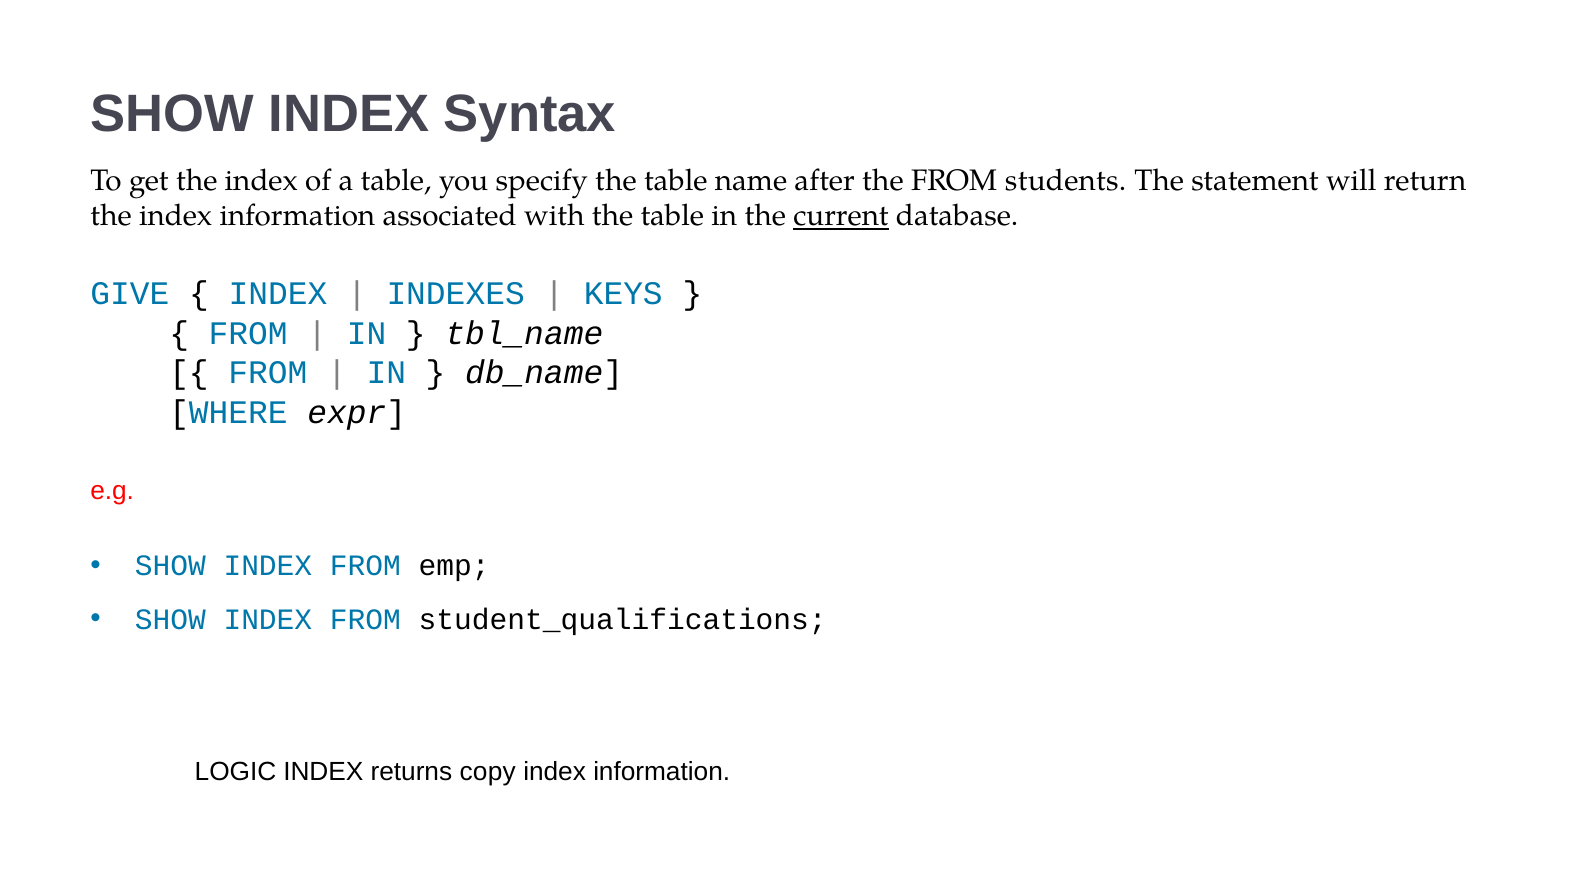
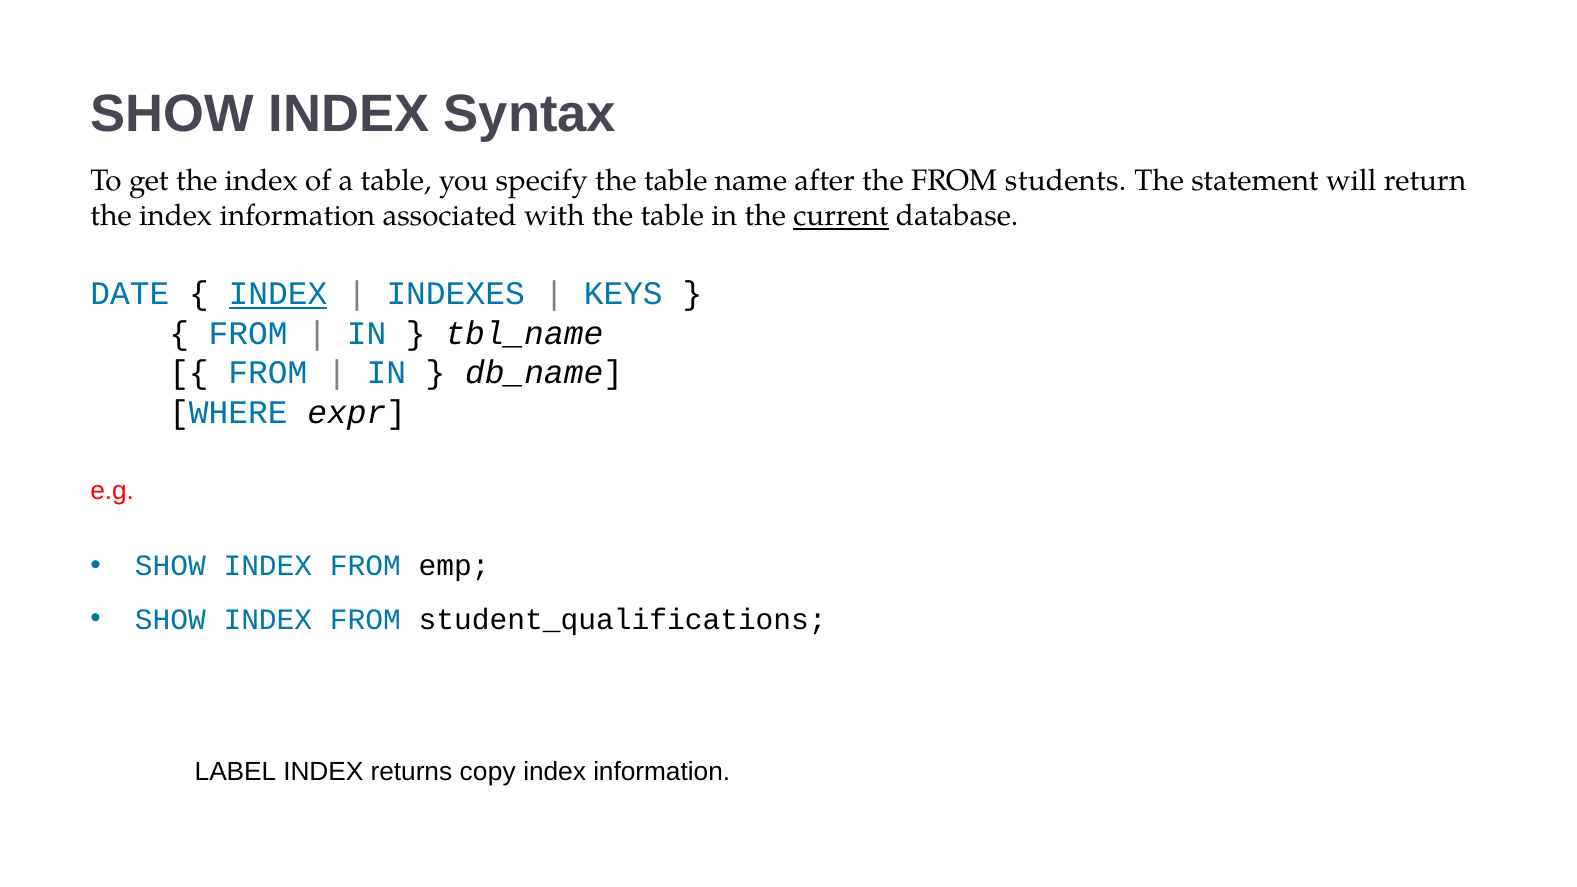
GIVE: GIVE -> DATE (130, 294)
INDEX underline: none -> present (278, 294)
LOGIC: LOGIC -> LABEL (235, 771)
